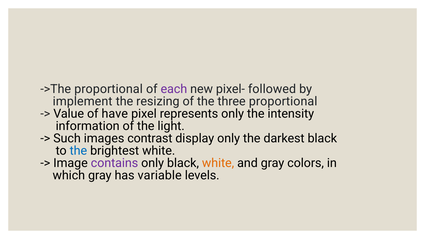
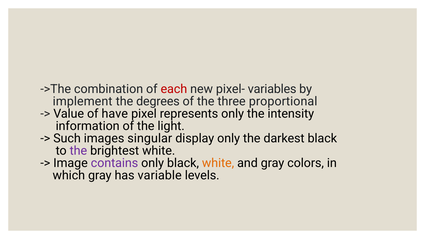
->The proportional: proportional -> combination (109, 89)
each colour: purple -> red (174, 89)
followed: followed -> variables (272, 89)
resizing: resizing -> degrees (158, 101)
contrast: contrast -> singular (150, 139)
the colour: blue -> purple (78, 151)
